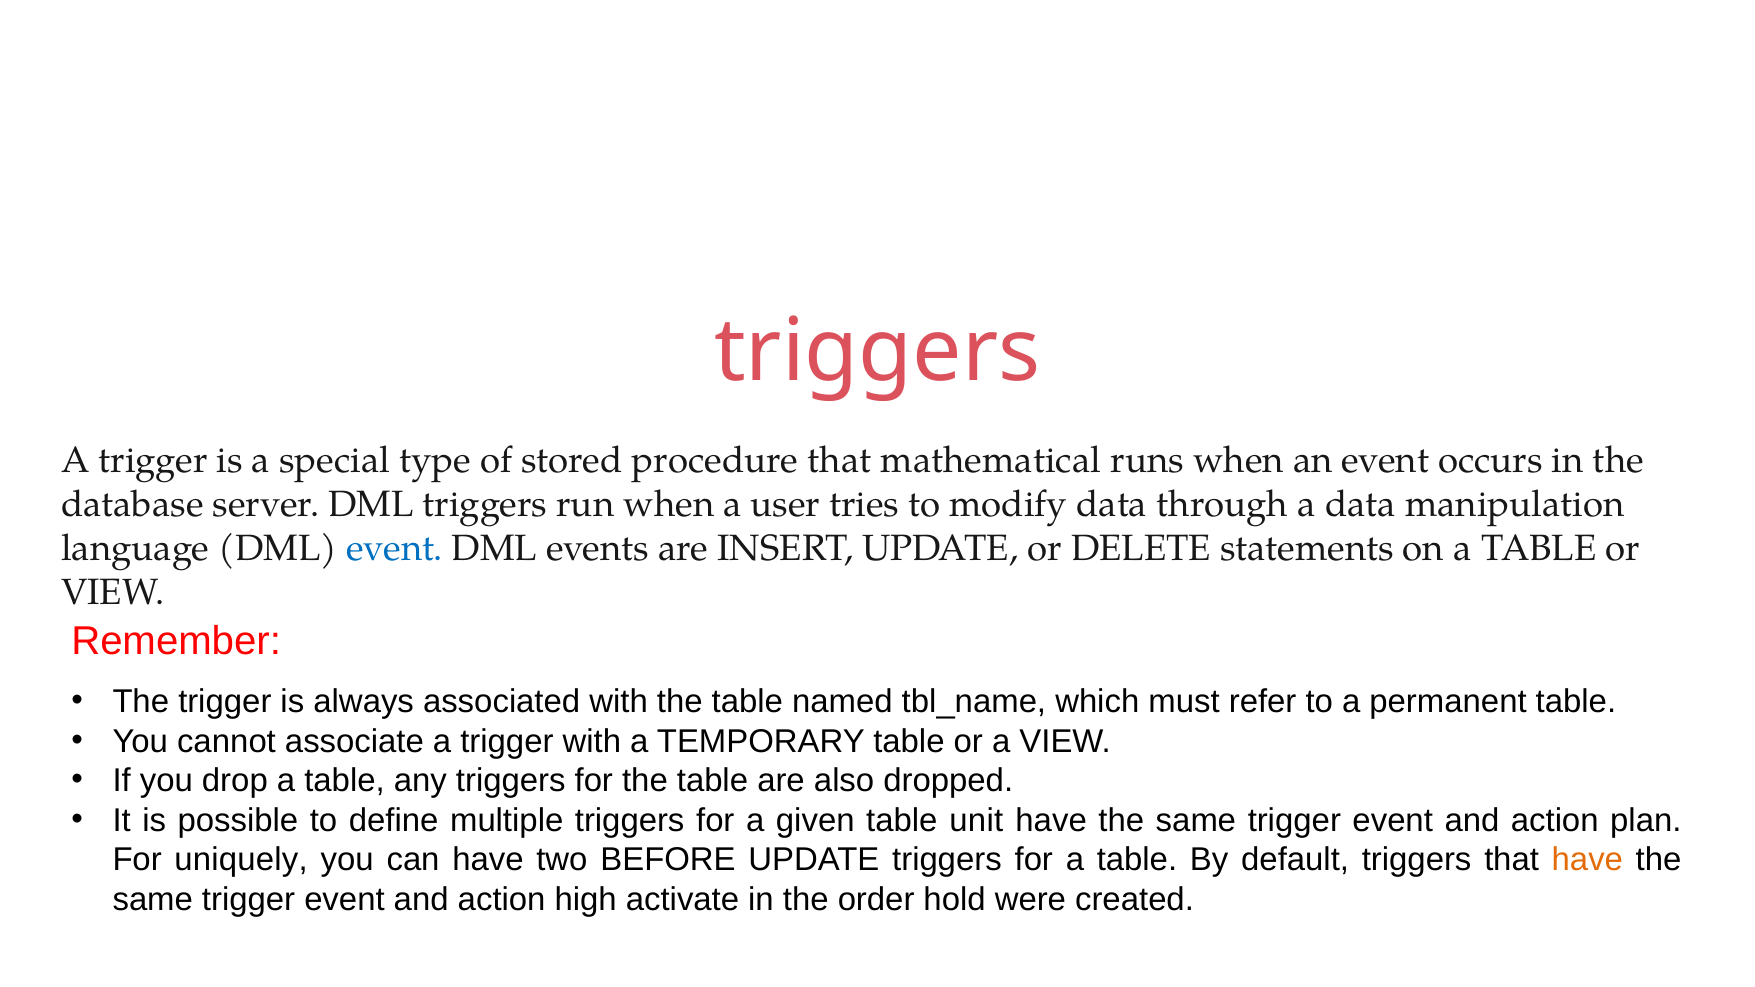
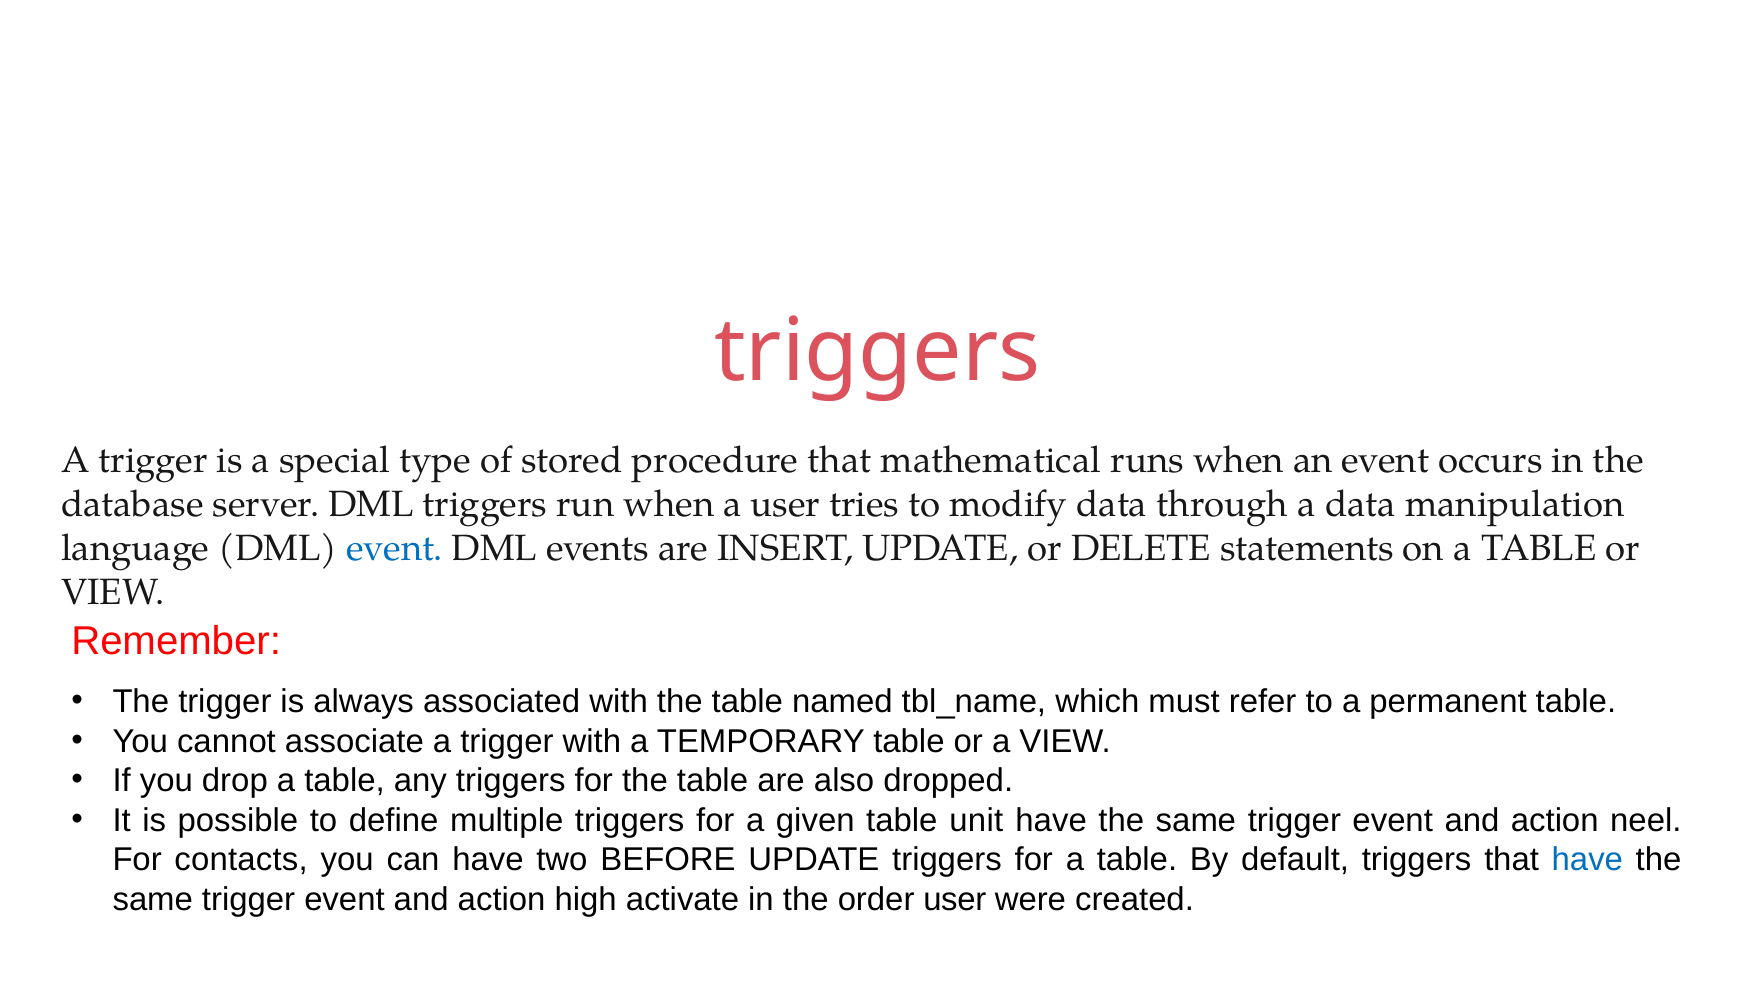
plan: plan -> neel (1646, 820)
uniquely: uniquely -> contacts (241, 860)
have colour: orange -> blue (1587, 860)
order hold: hold -> user (955, 899)
